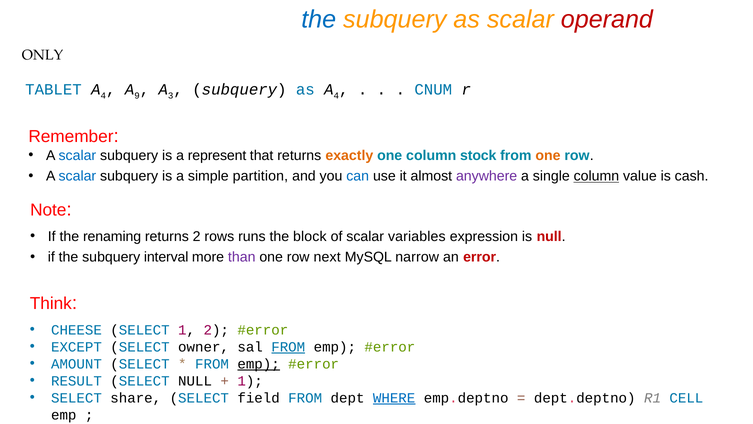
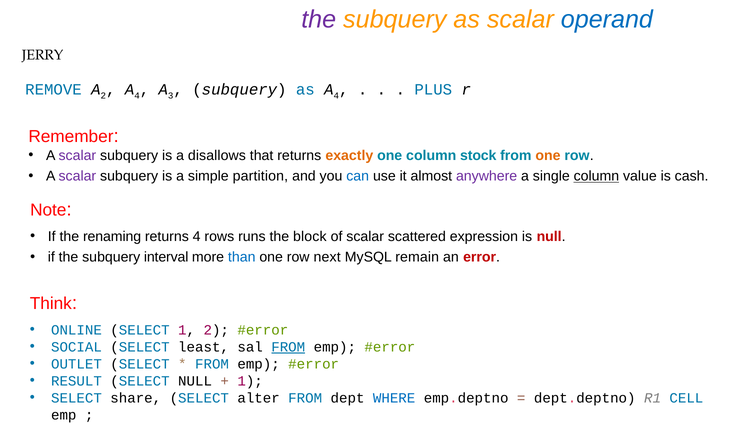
the colour: blue -> purple (319, 20)
operand colour: red -> blue (607, 20)
ONLY: ONLY -> JERRY (43, 55)
TABLET: TABLET -> REMOVE (53, 89)
4: 4 -> 2 (103, 95)
9: 9 -> 4 (137, 95)
CNUM: CNUM -> PLUS (433, 89)
scalar colour: blue -> purple (77, 155)
represent: represent -> disallows (217, 155)
scalar colour: blue -> purple (77, 176)
returns 2: 2 -> 4 (197, 236)
variables: variables -> scattered (417, 236)
than colour: purple -> blue (242, 257)
narrow: narrow -> remain (417, 257)
CHEESE: CHEESE -> ONLINE (76, 330)
EXCEPT: EXCEPT -> SOCIAL (76, 347)
owner: owner -> least (204, 347)
AMOUNT: AMOUNT -> OUTLET (76, 364)
emp underline: present -> none (259, 364)
field: field -> alter (259, 397)
WHERE underline: present -> none (394, 397)
